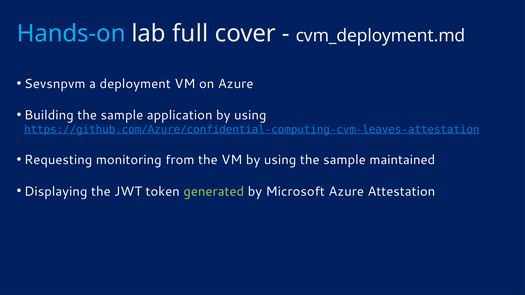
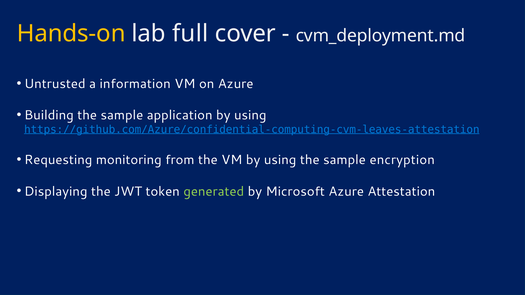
Hands-on colour: light blue -> yellow (71, 34)
Sevsnpvm: Sevsnpvm -> Untrusted (55, 84)
deployment: deployment -> information (135, 84)
maintained: maintained -> encryption (402, 160)
